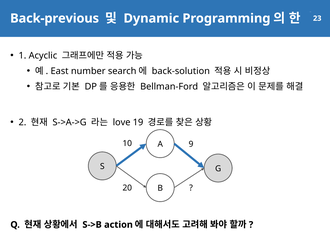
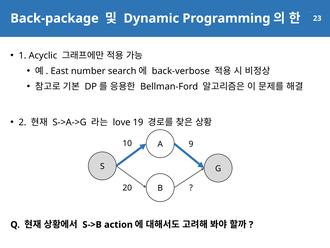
Back-previous: Back-previous -> Back-package (55, 18)
back-solution: back-solution -> back-verbose (181, 71)
